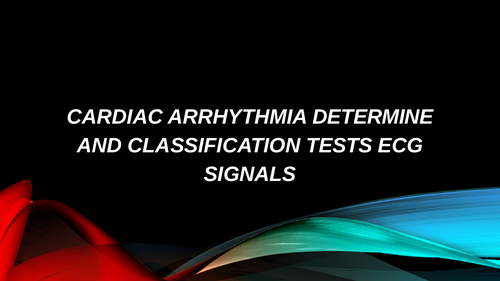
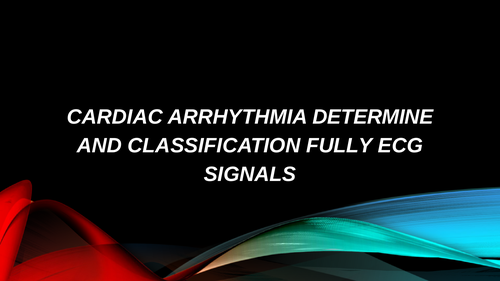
TESTS: TESTS -> FULLY (339, 146)
